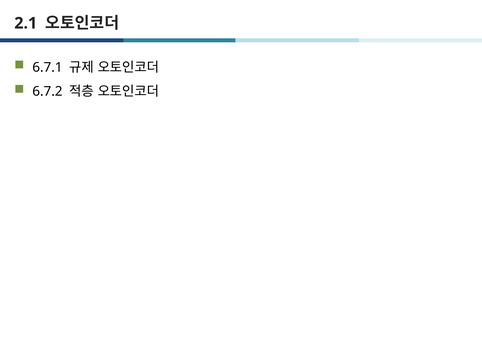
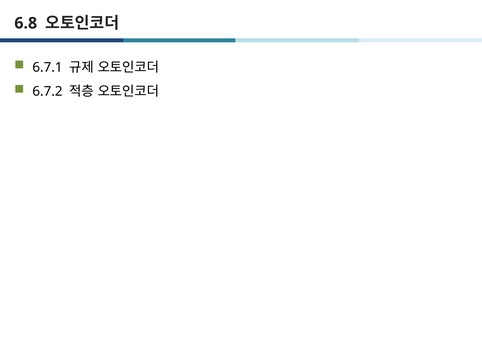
2.1: 2.1 -> 6.8 (26, 23)
